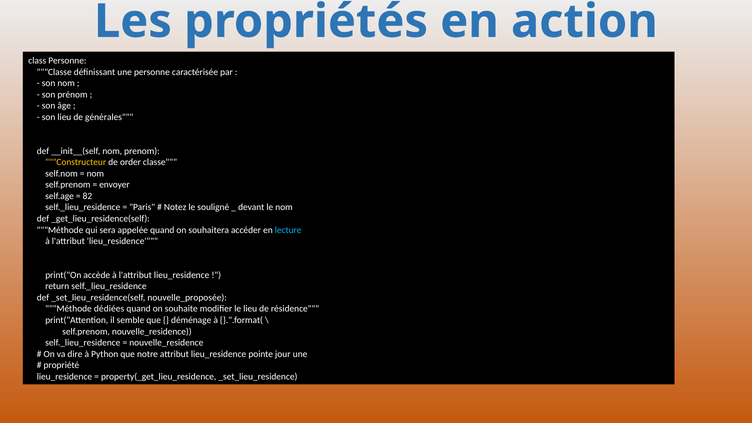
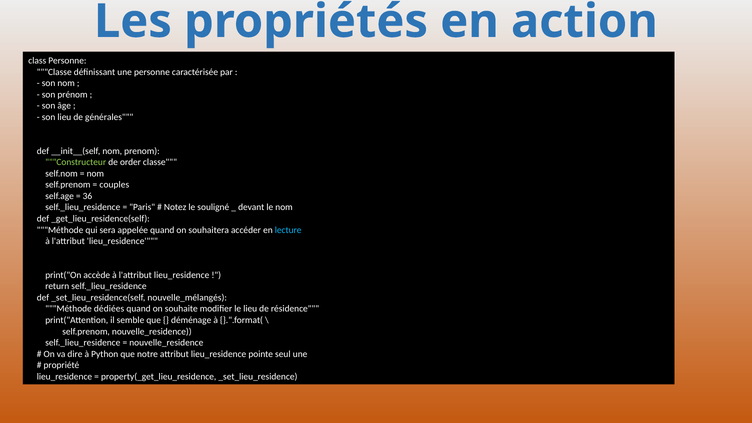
Constructeur colour: yellow -> light green (76, 162)
envoyer: envoyer -> couples (114, 185)
82: 82 -> 36 (87, 196)
nouvelle_proposée: nouvelle_proposée -> nouvelle_mélangés (187, 298)
jour: jour -> seul (283, 354)
